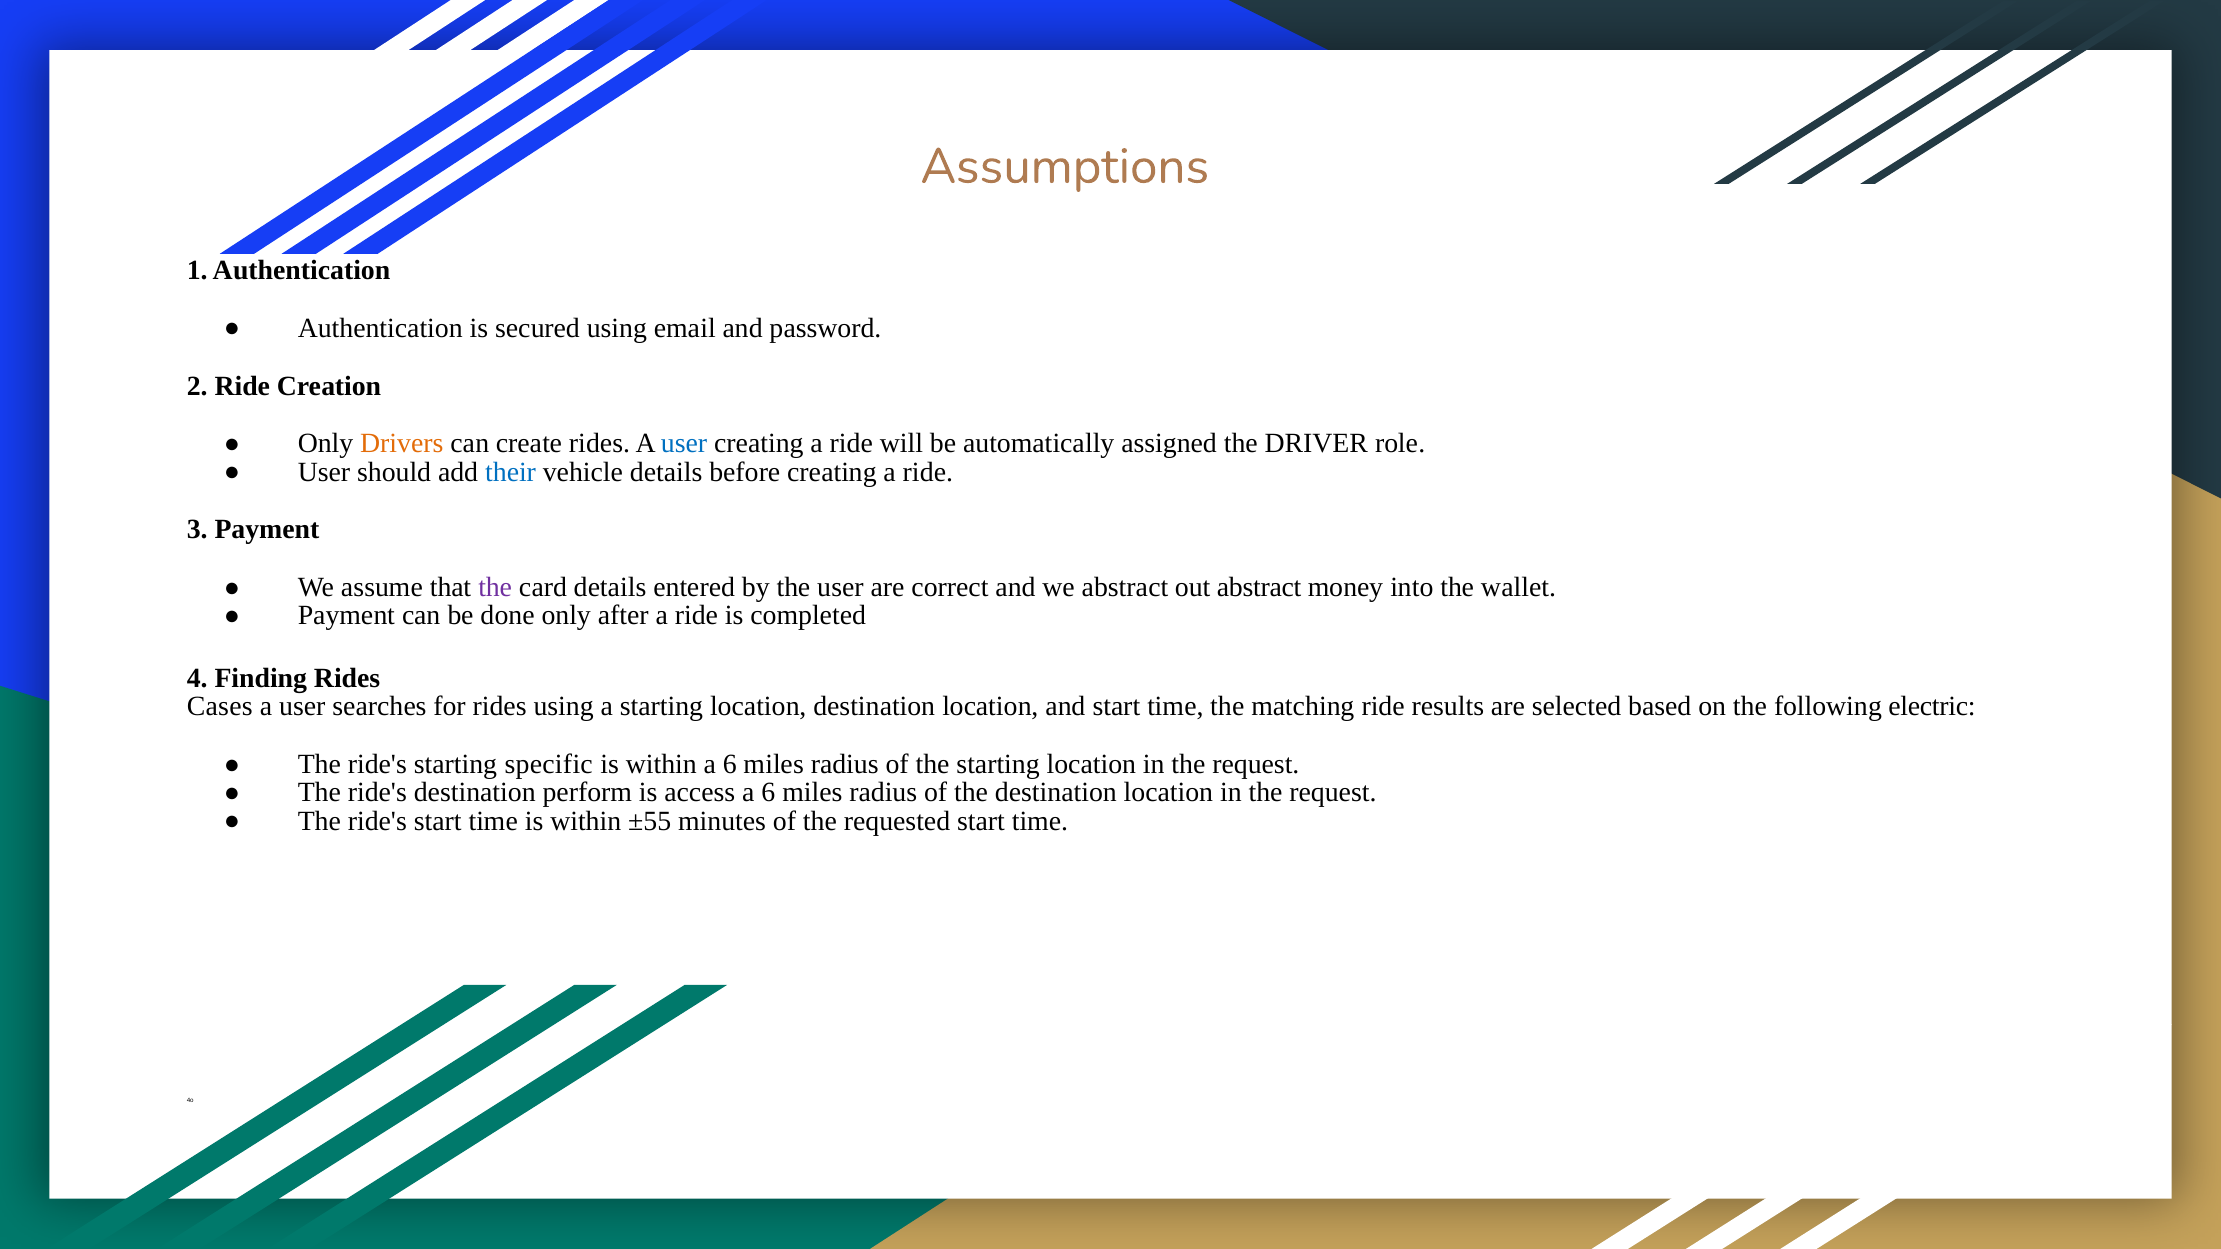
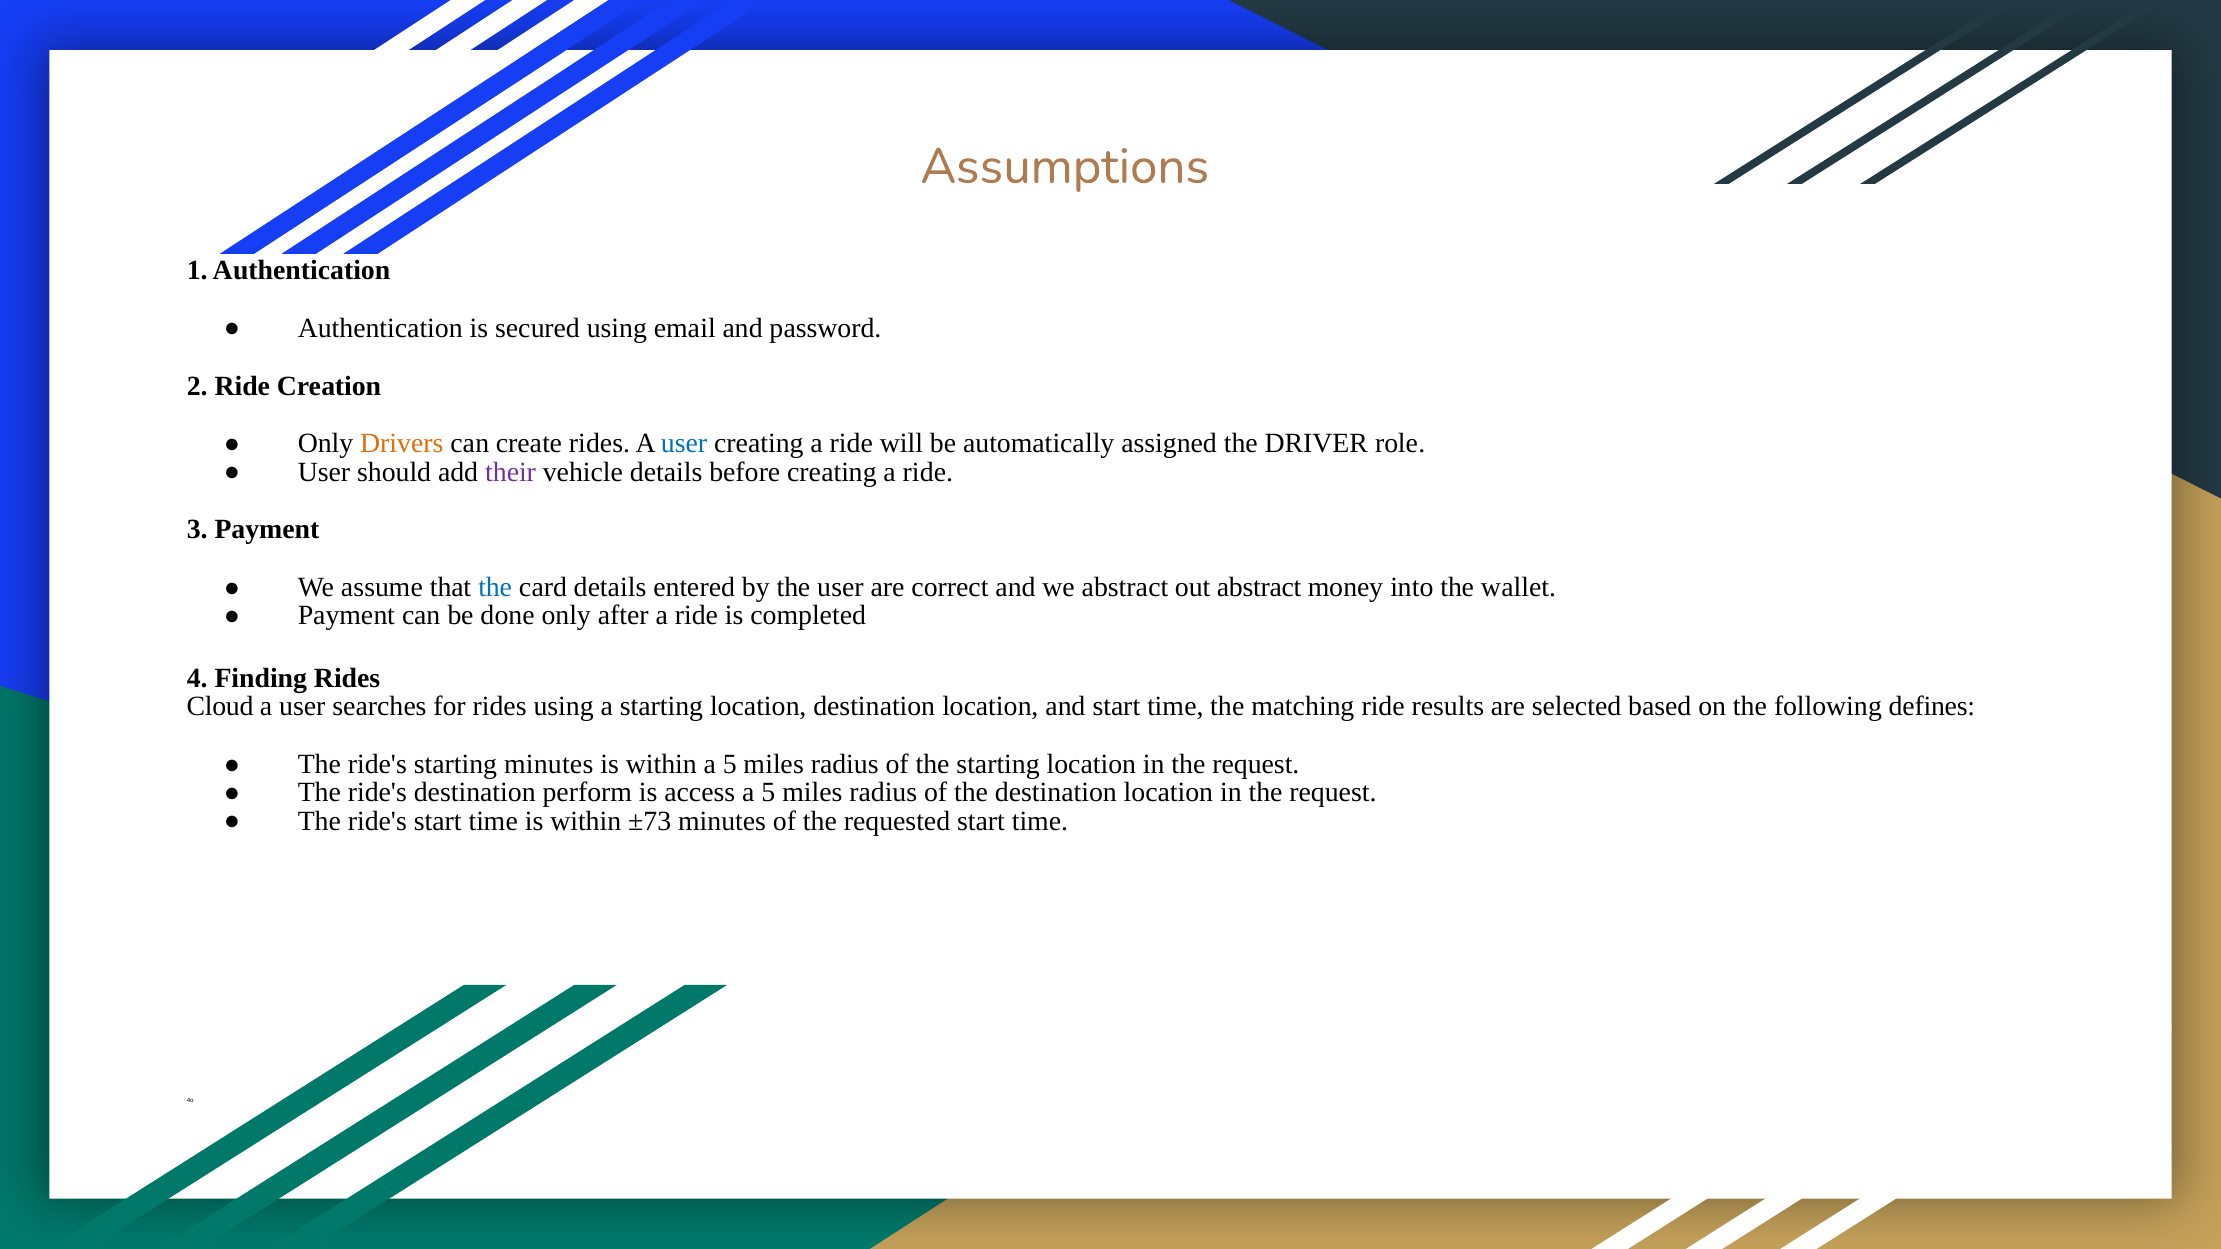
their colour: blue -> purple (511, 472)
the colour: purple -> blue (495, 588)
Cases: Cases -> Cloud (220, 707)
electric: electric -> defines (1932, 707)
starting specific: specific -> minutes (549, 765)
within a 6: 6 -> 5 (730, 765)
6: 6 -> 5 (768, 793)
±55: ±55 -> ±73 (650, 821)
